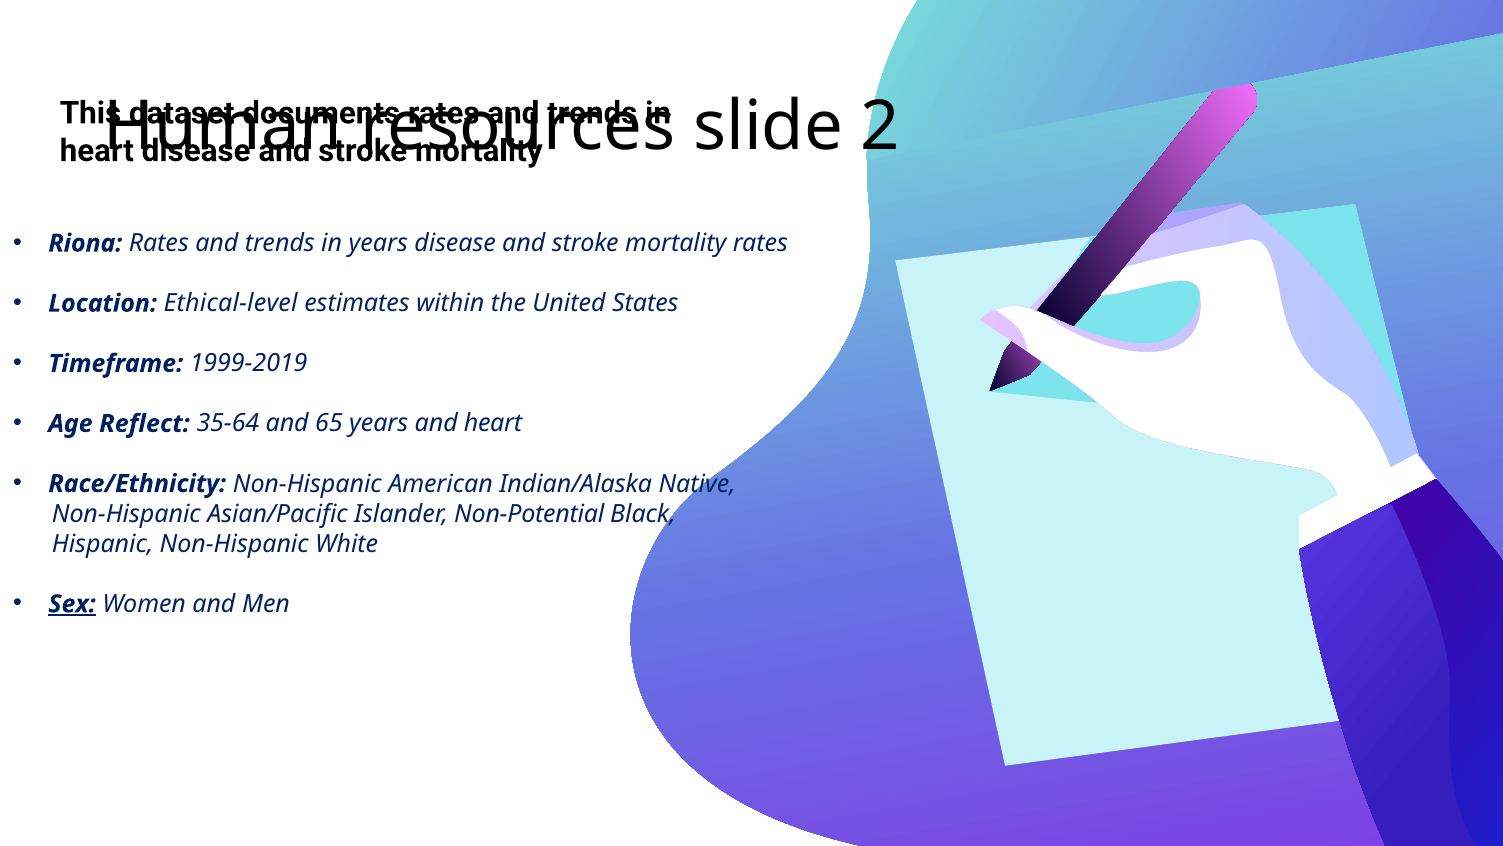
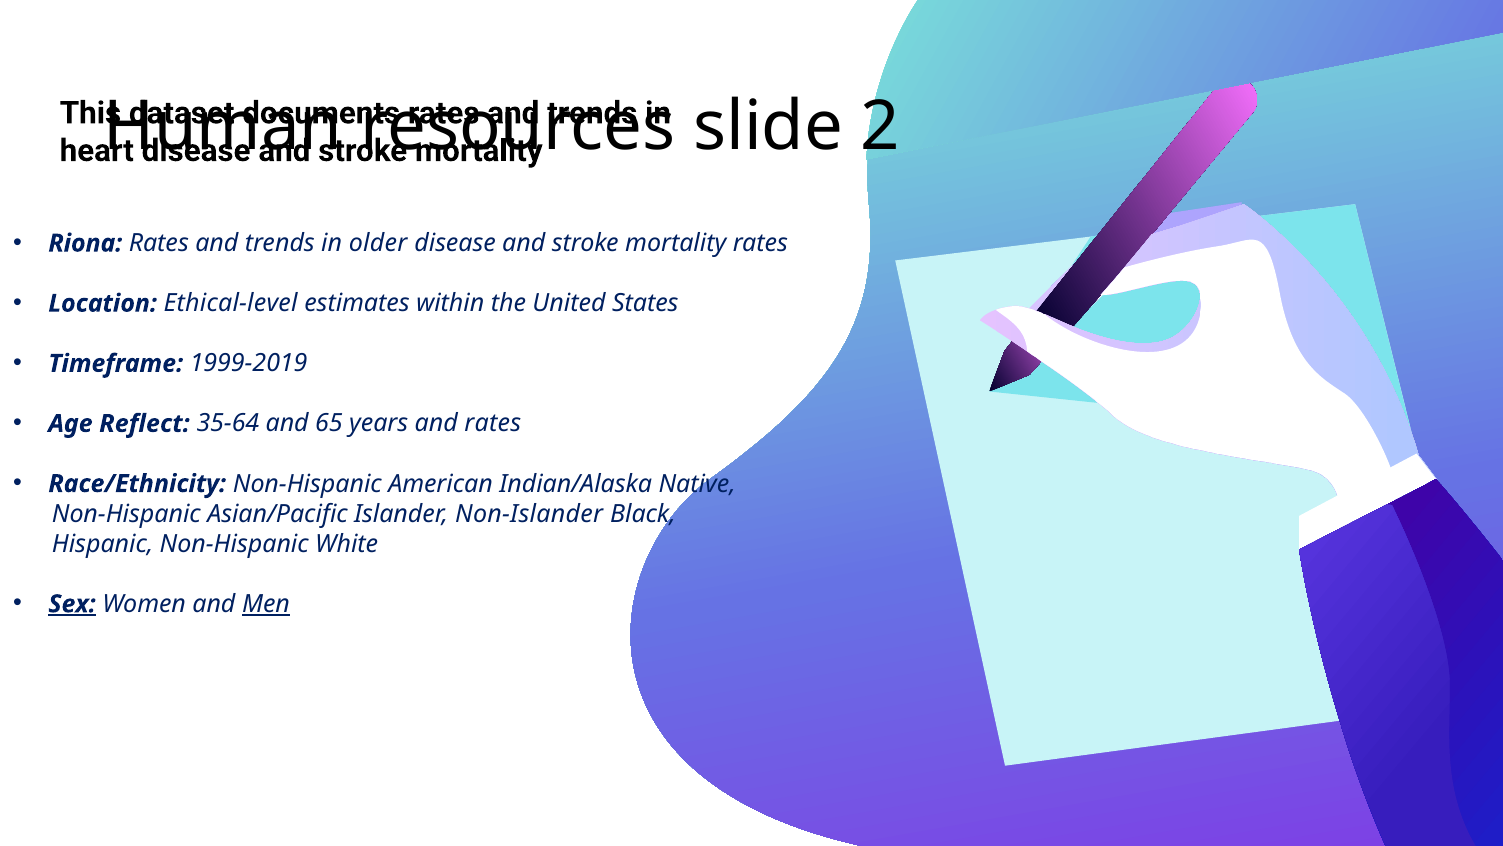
in years: years -> older (378, 243)
and heart: heart -> rates (493, 423)
Non-Potential: Non-Potential -> Non-Islander (529, 514)
Men underline: none -> present (266, 604)
